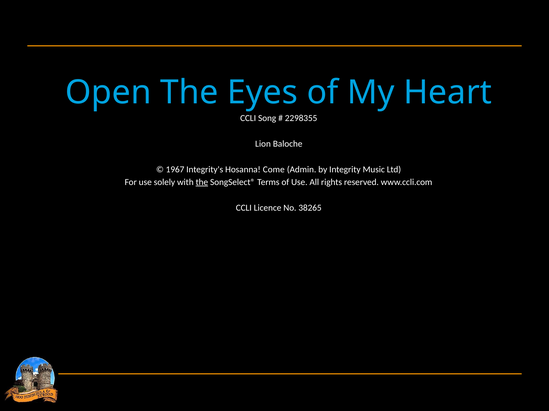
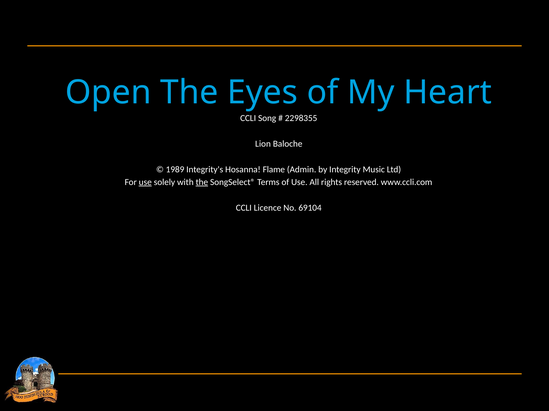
1967: 1967 -> 1989 (175, 170)
Come: Come -> Flame (274, 170)
use underline: none -> present (145, 182)
38265: 38265 -> 69104 (310, 208)
